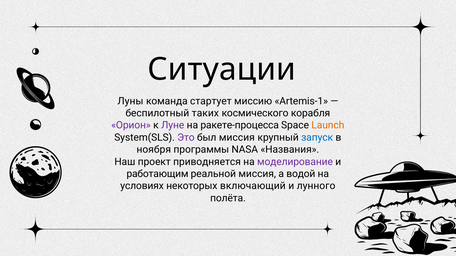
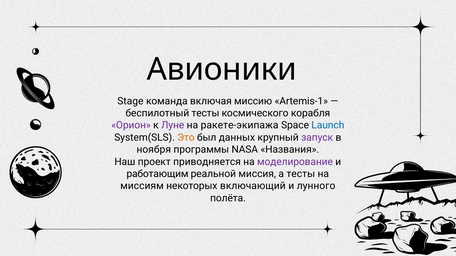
Ситуации: Ситуации -> Авионики (222, 70)
Луны: Луны -> Stage (130, 101)
стартует: стартует -> включая (211, 101)
беспилотный таких: таких -> тесты (205, 113)
ракете-процесса: ракете-процесса -> ракете-экипажа (240, 126)
Launch colour: orange -> blue (328, 126)
Это colour: purple -> orange (186, 138)
был миссия: миссия -> данных (237, 138)
запуск colour: blue -> purple (317, 138)
а водой: водой -> тесты (301, 174)
условиях: условиях -> миссиям (142, 186)
